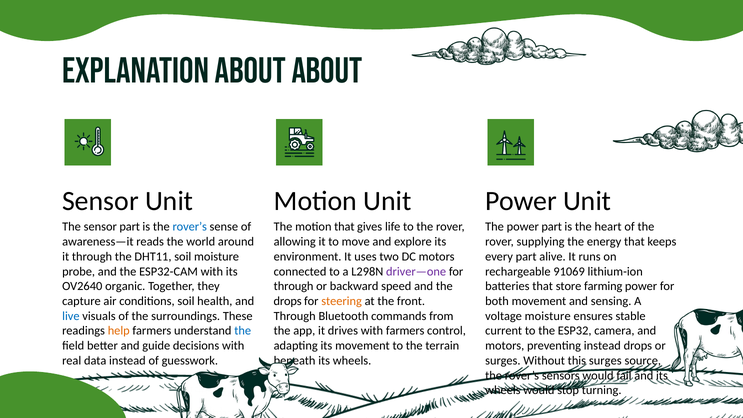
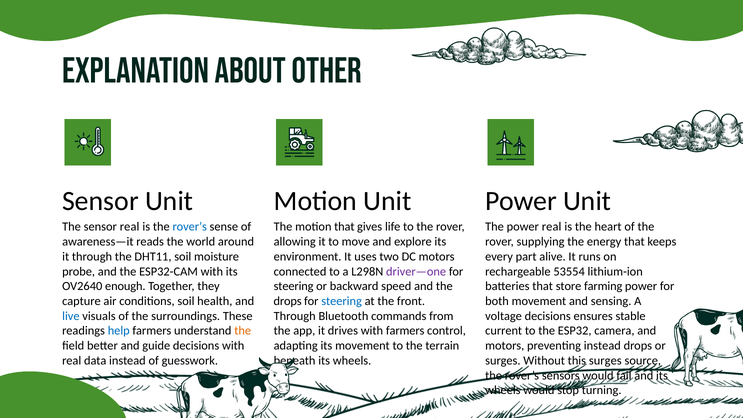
about about: about -> other (327, 71)
sensor part: part -> real (130, 227)
power part: part -> real (552, 227)
91069: 91069 -> 53554 (569, 271)
organic: organic -> enough (125, 286)
through: through -> steering (294, 286)
steering colour: orange -> blue (342, 301)
voltage moisture: moisture -> decisions (548, 316)
help colour: orange -> blue (119, 331)
the colour: blue -> orange (243, 331)
